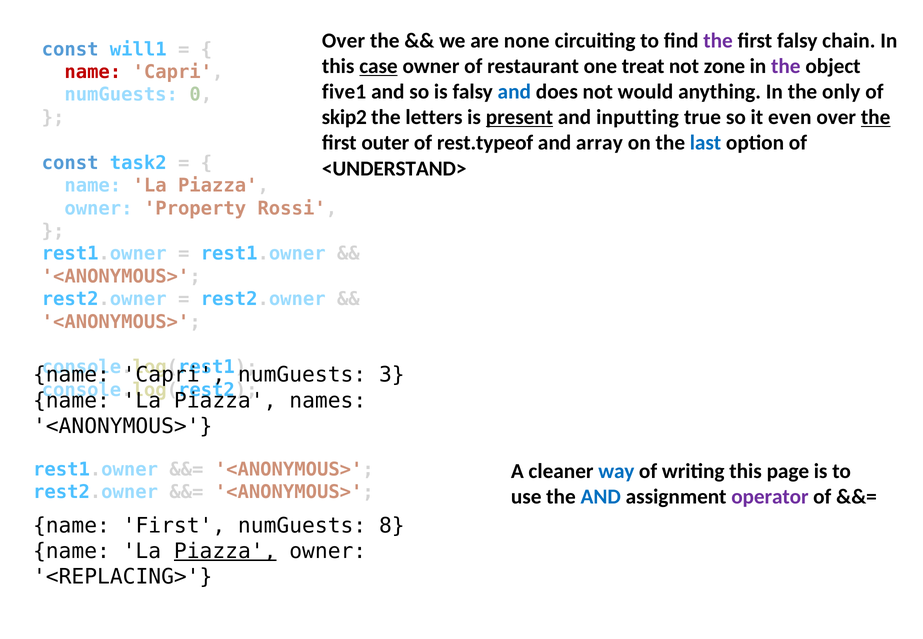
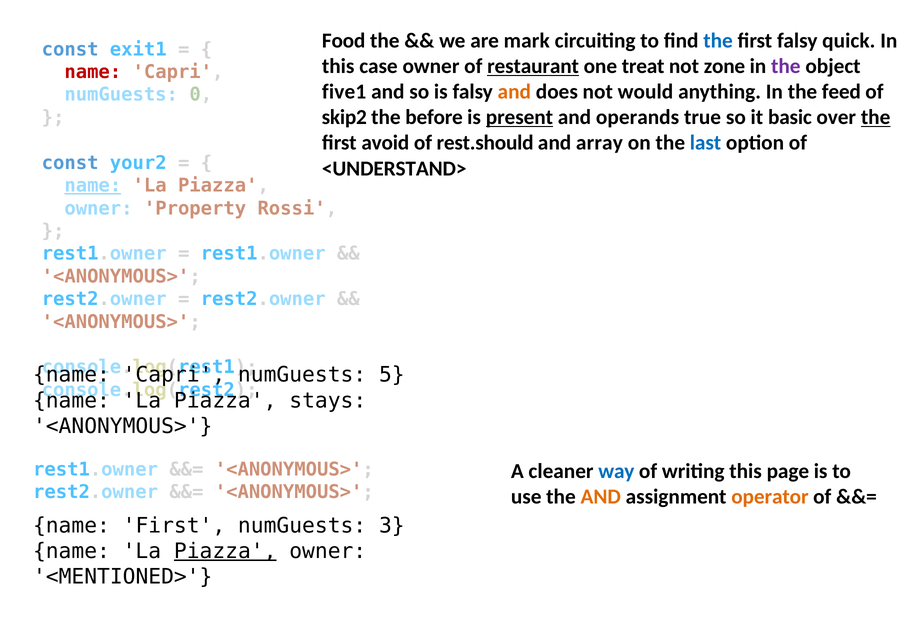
Over: Over -> Food (344, 41)
none: none -> mark (527, 41)
the colour: purple -> blue (718, 41)
chain: chain -> quick (849, 41)
will1: will1 -> exit1 (138, 49)
case underline: present -> none (378, 66)
restaurant underline: none -> present (533, 66)
and colour: blue -> orange (514, 92)
only: only -> feed (841, 92)
letters: letters -> before (434, 117)
inputting: inputting -> operands (638, 117)
even: even -> basic (790, 117)
outer: outer -> avoid (385, 143)
rest.typeof: rest.typeof -> rest.should (485, 143)
task2: task2 -> your2 (138, 163)
name underline: none -> present (93, 186)
3: 3 -> 5 (392, 375)
names: names -> stays (328, 401)
AND colour: blue -> orange (601, 497)
operator colour: purple -> orange (770, 497)
8: 8 -> 3 (392, 526)
<REPLACING>: <REPLACING> -> <MENTIONED> (123, 577)
